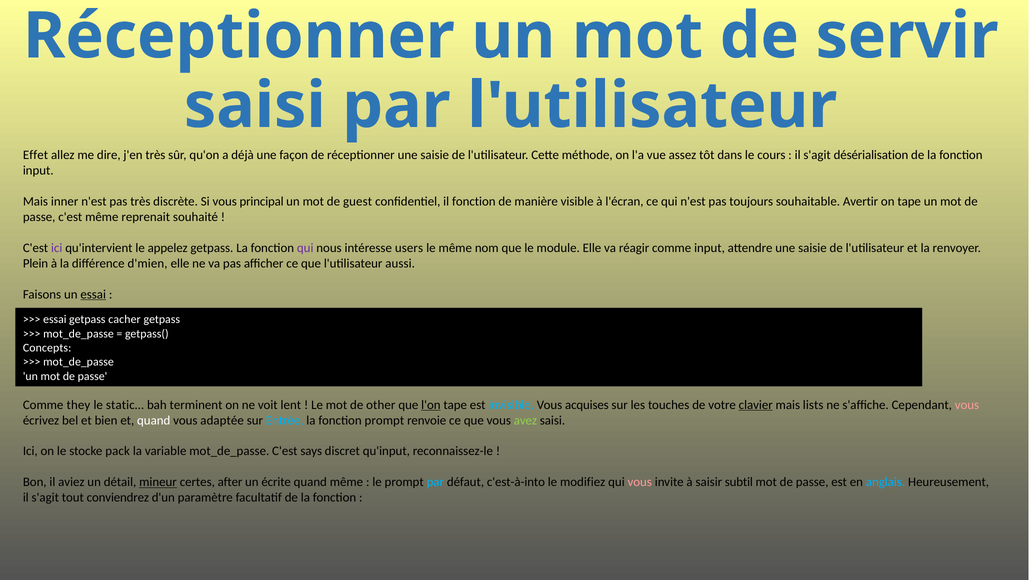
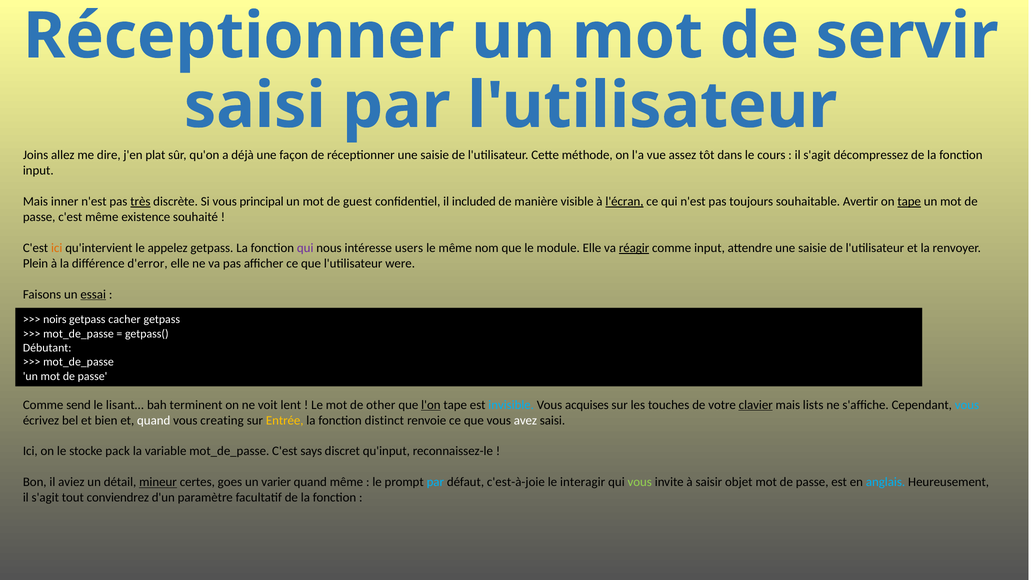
Effet: Effet -> Joins (36, 155)
j'en très: très -> plat (155, 155)
désérialisation: désérialisation -> décompressez (871, 155)
très underline: none -> present (140, 201)
il fonction: fonction -> included (474, 201)
l'écran underline: none -> present (624, 201)
tape underline: none -> present (909, 201)
reprenait: reprenait -> existence (146, 217)
ici colour: purple -> orange (57, 248)
réagir underline: none -> present (634, 248)
d'mien: d'mien -> d'error (148, 263)
aussi: aussi -> were (400, 263)
essai: essai -> noirs (55, 319)
Concepts: Concepts -> Débutant (47, 348)
they: they -> send (79, 405)
static…: static… -> lisant… (125, 405)
vous colour: pink -> light blue (967, 405)
adaptée: adaptée -> creating (222, 420)
Entrée colour: light blue -> yellow (285, 420)
fonction prompt: prompt -> distinct (384, 420)
avez colour: light green -> white (525, 420)
after: after -> goes (230, 482)
écrite: écrite -> varier (276, 482)
c'est-à-into: c'est-à-into -> c'est-à-joie (516, 482)
modifiez: modifiez -> interagir (583, 482)
vous colour: pink -> light green (640, 482)
subtil: subtil -> objet (739, 482)
